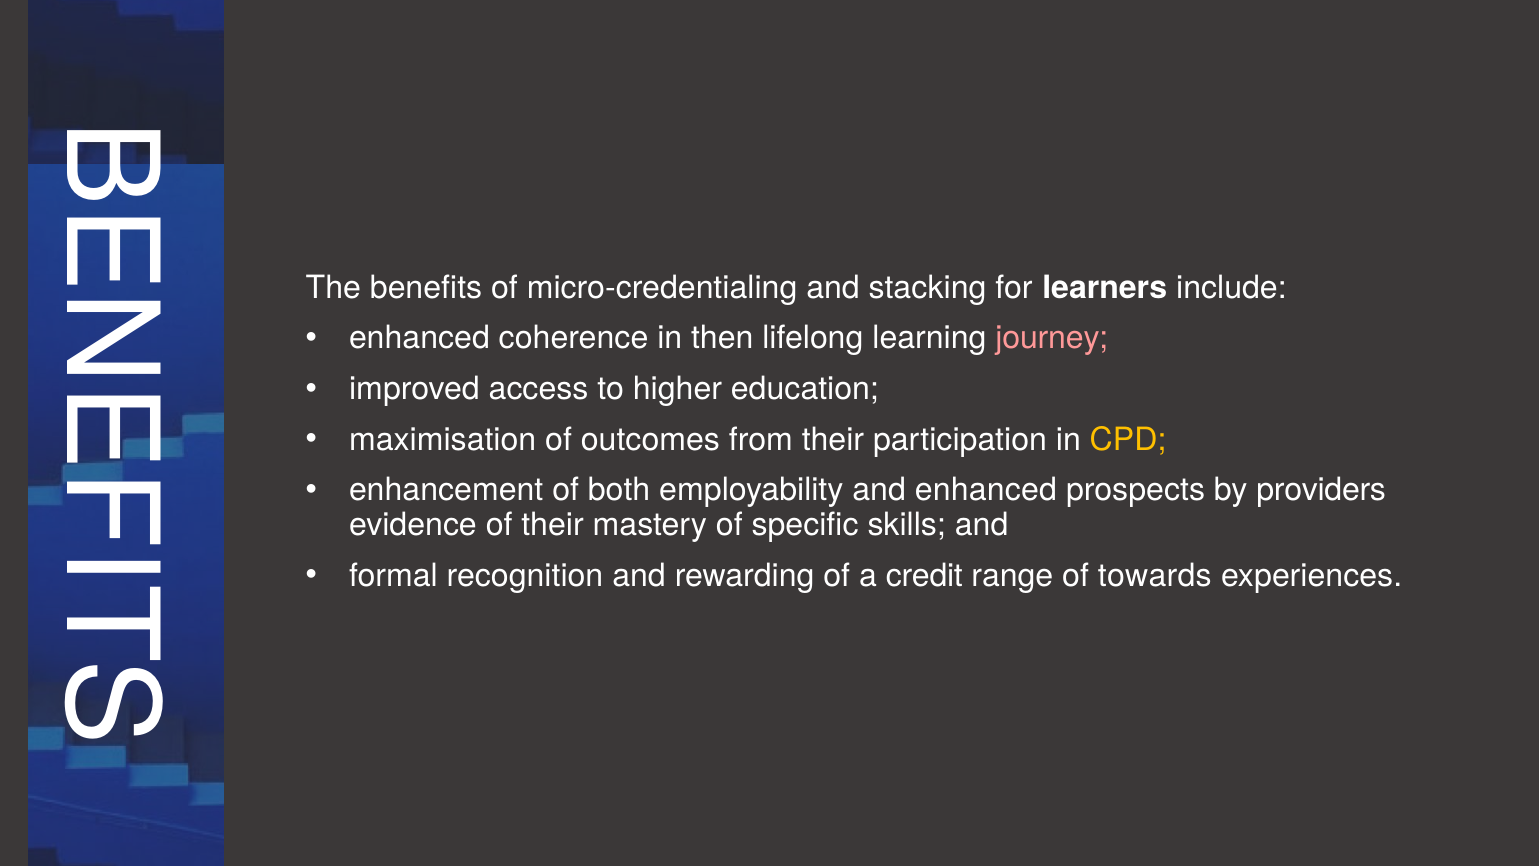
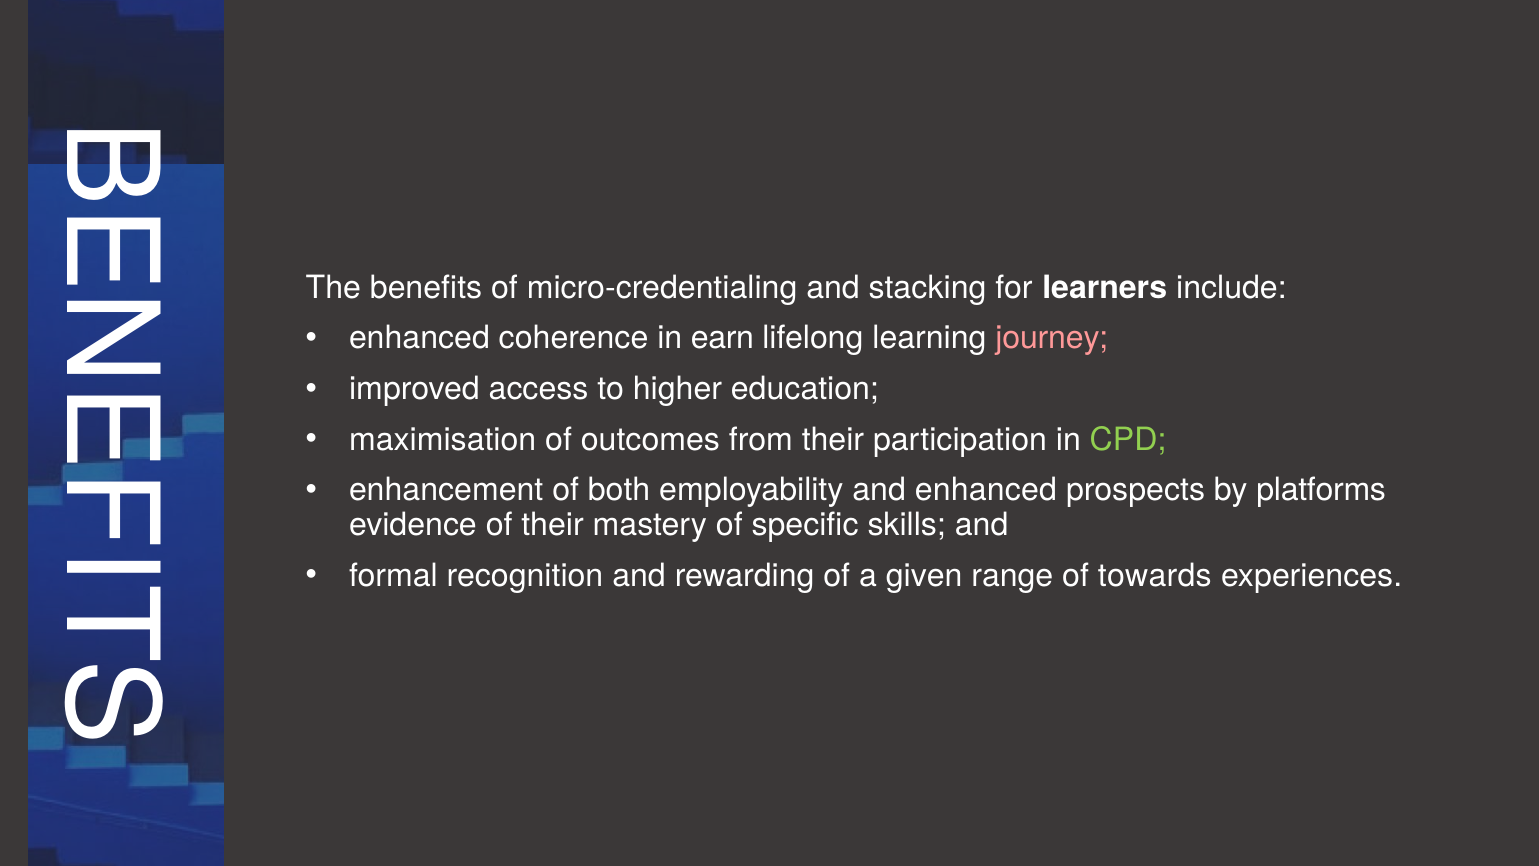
then: then -> earn (722, 338)
CPD colour: yellow -> light green (1128, 439)
providers: providers -> platforms (1321, 490)
credit: credit -> given (924, 575)
